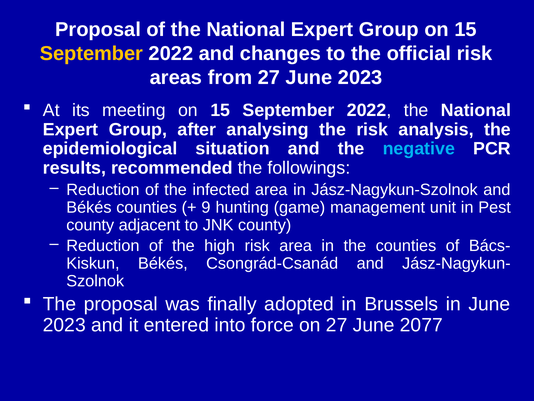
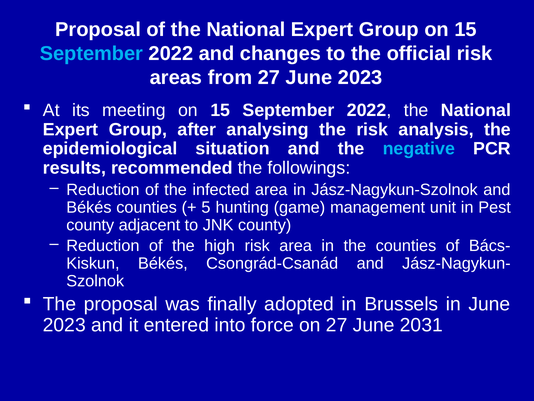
September colour: yellow -> light blue (91, 54)
9: 9 -> 5 (206, 207)
2077: 2077 -> 2031 (421, 325)
